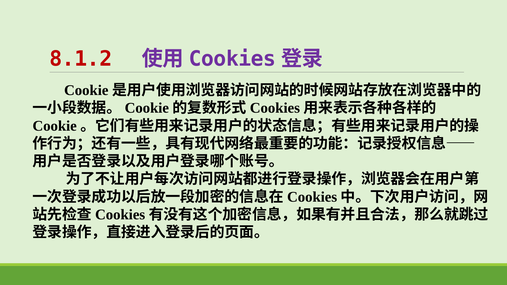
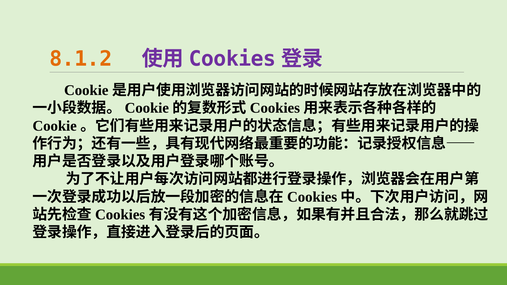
8.1.2 colour: red -> orange (81, 59)
